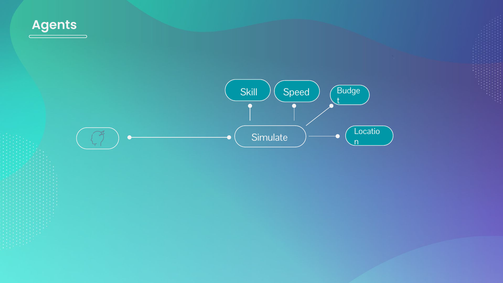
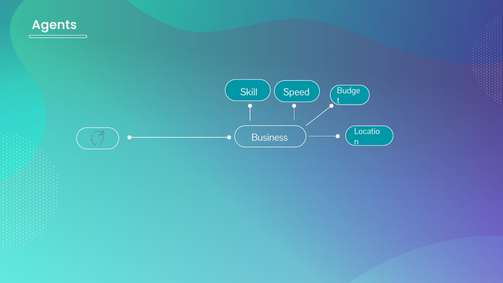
Simulate: Simulate -> Business (270, 137)
